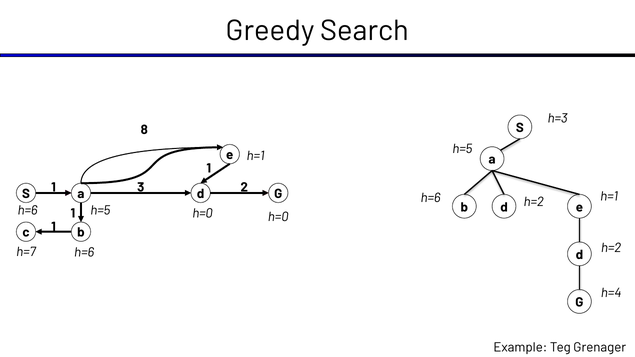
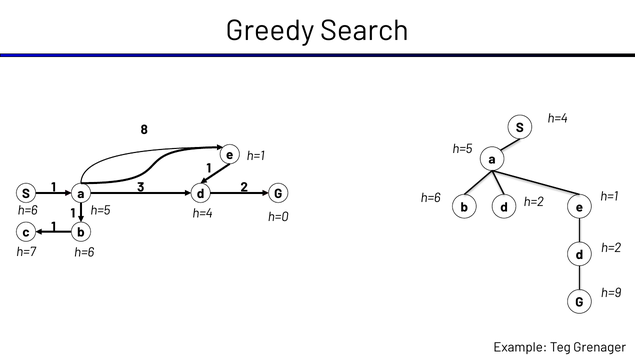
h=3: h=3 -> h=4 (558, 118)
h=0: h=0 -> h=4 (203, 214)
h=4: h=4 -> h=9 (611, 293)
